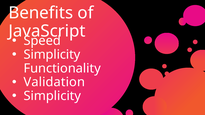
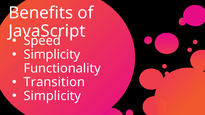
Validation: Validation -> Transition (54, 82)
